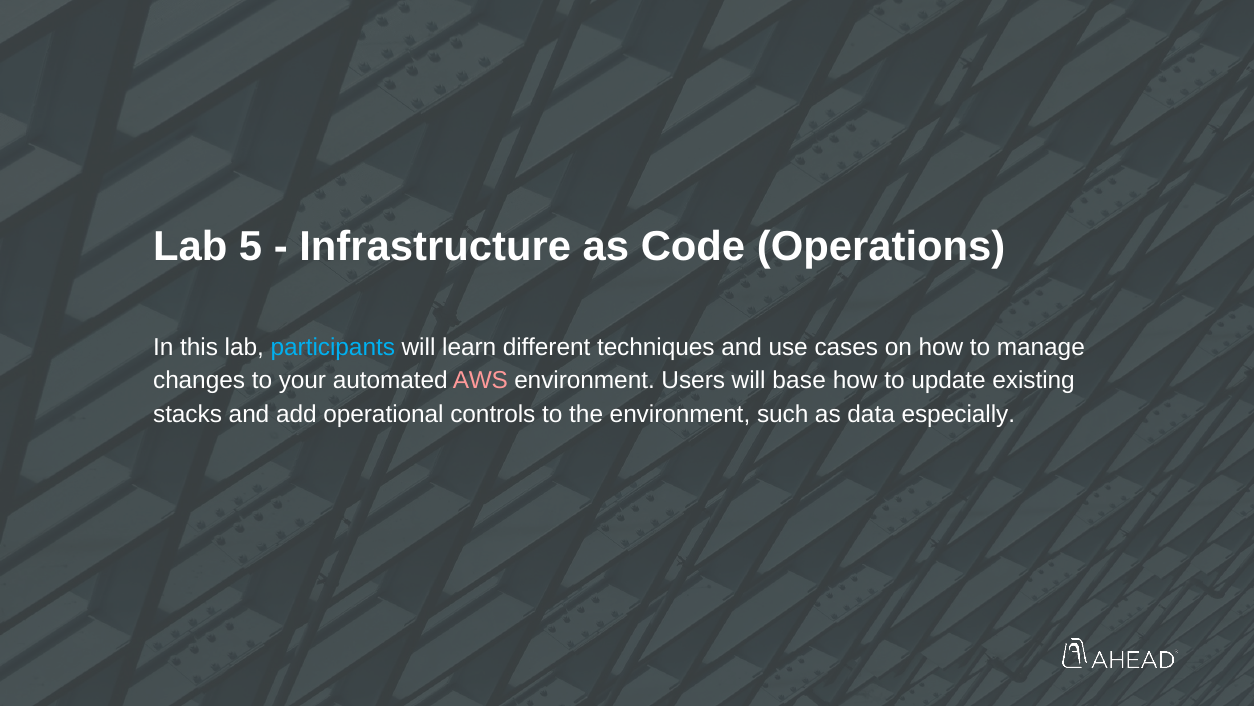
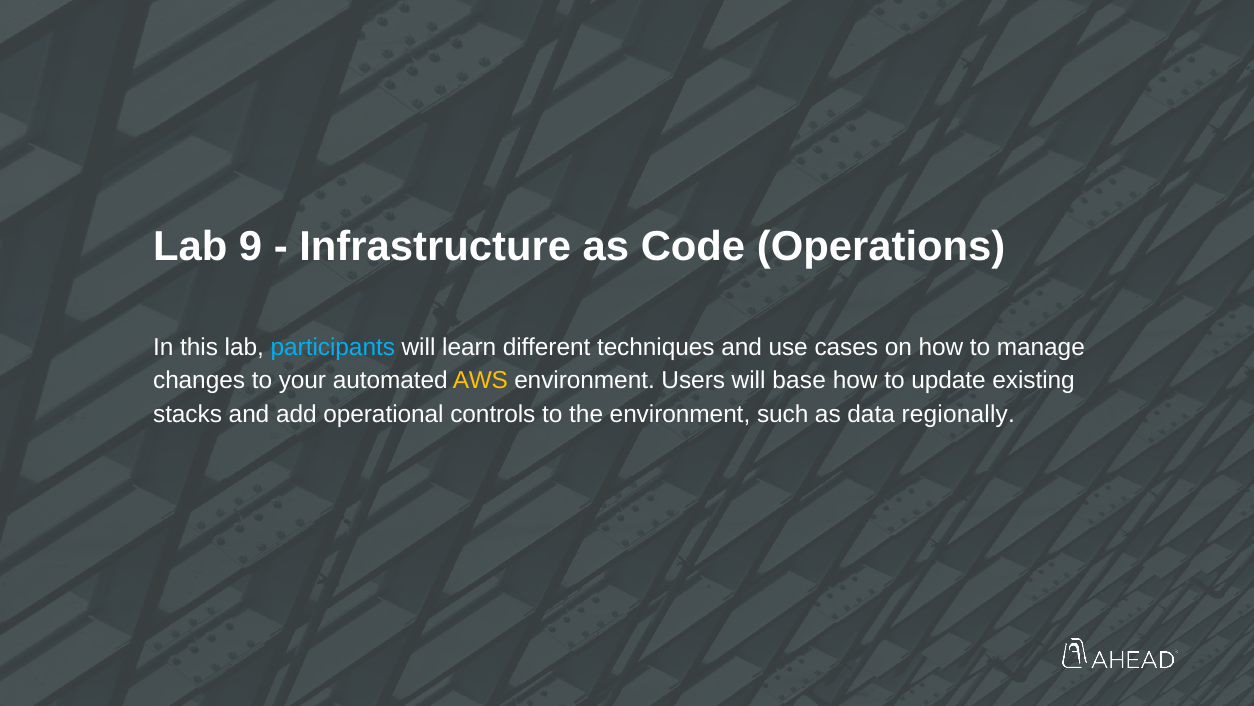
5: 5 -> 9 (251, 246)
AWS colour: pink -> yellow (480, 380)
especially: especially -> regionally (958, 414)
